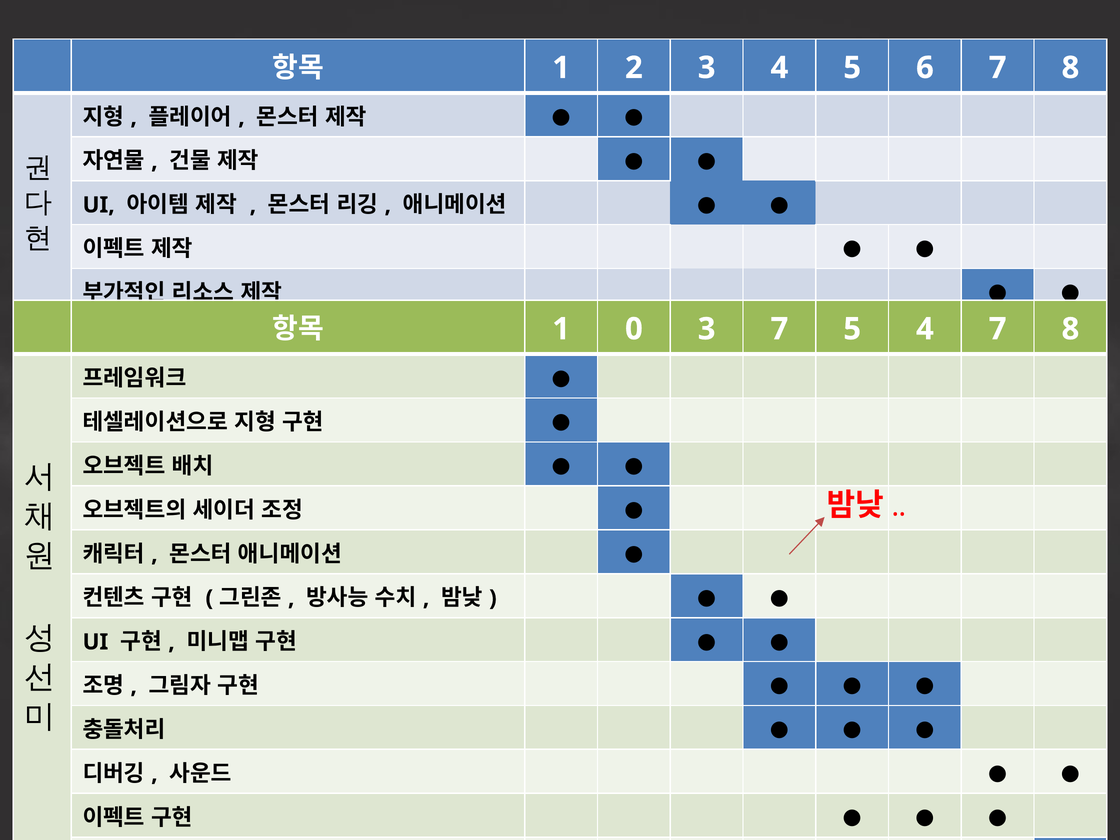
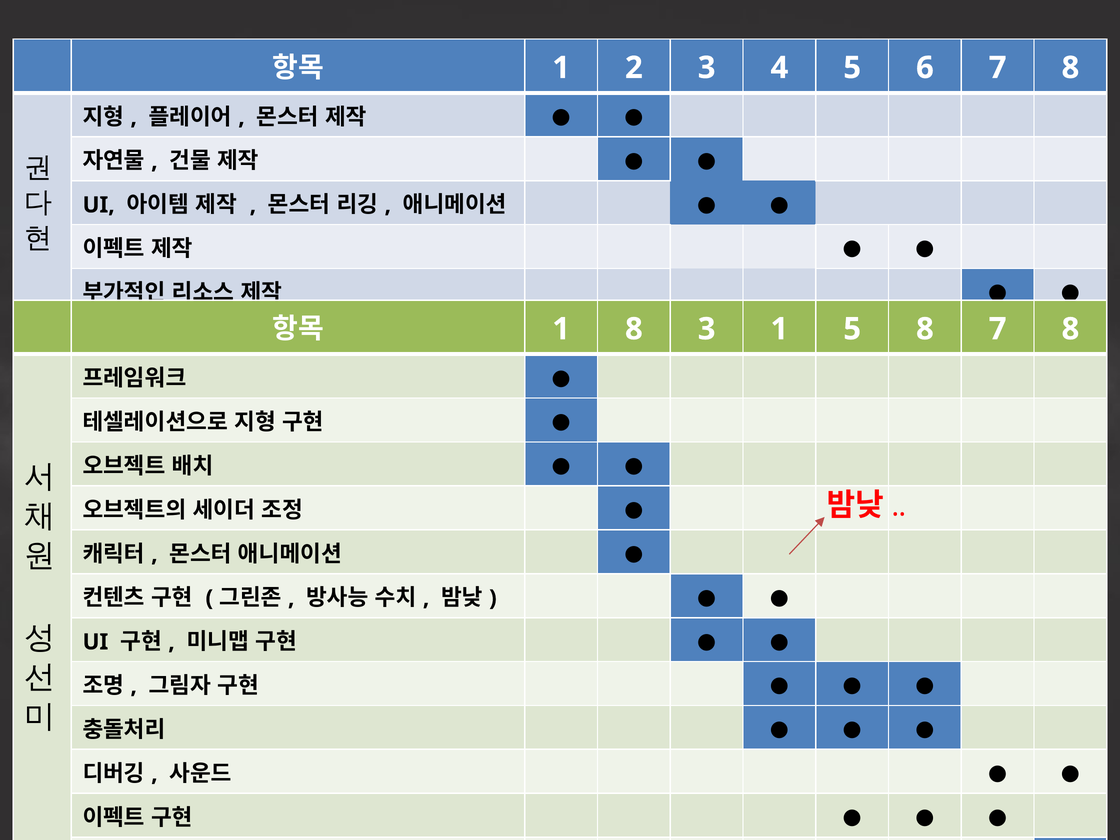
1 0: 0 -> 8 (634, 329)
3 7: 7 -> 1 (779, 329)
5 4: 4 -> 8 (925, 329)
